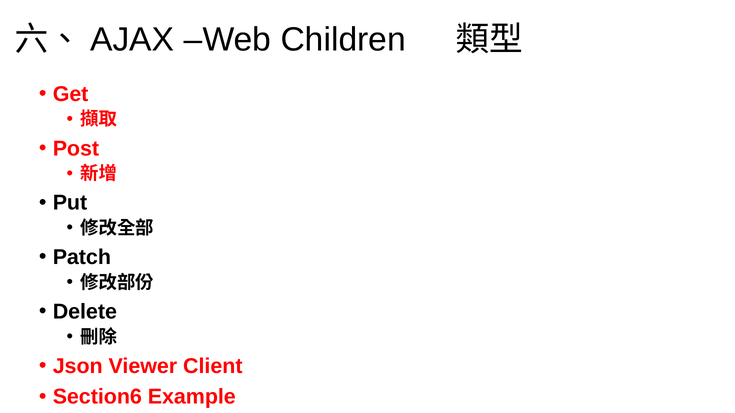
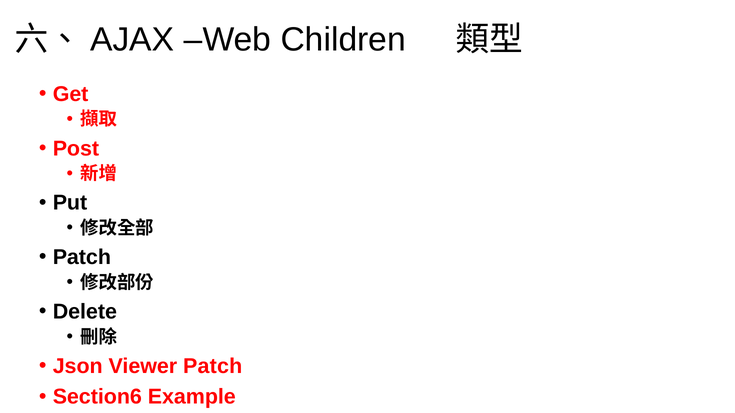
Viewer Client: Client -> Patch (213, 366)
